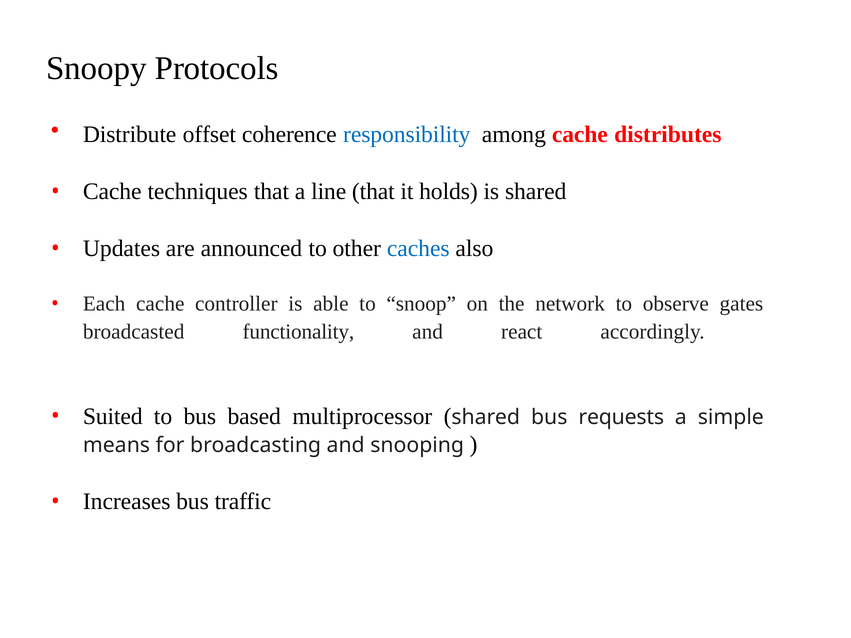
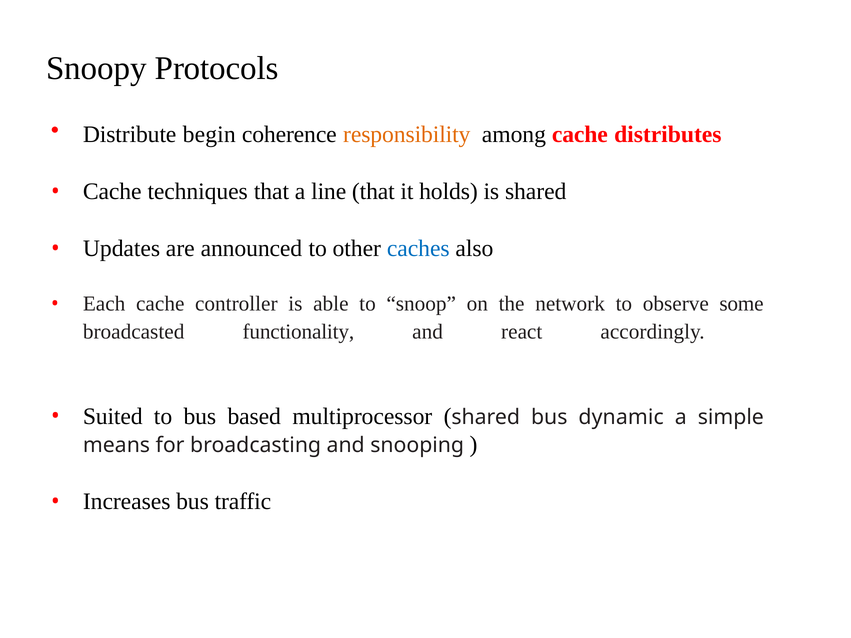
offset: offset -> begin (209, 135)
responsibility colour: blue -> orange (407, 135)
gates: gates -> some (741, 304)
requests: requests -> dynamic (621, 417)
